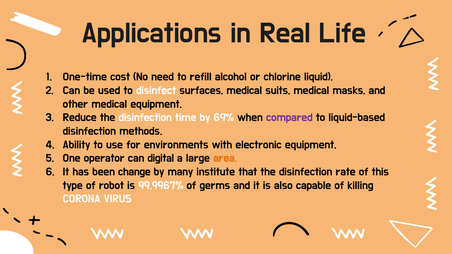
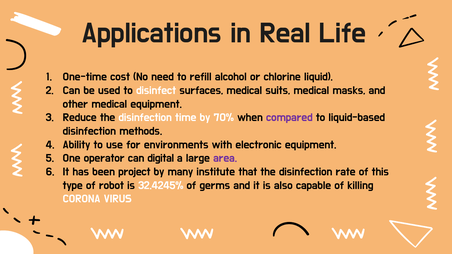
69%: 69% -> 70% (224, 118)
area colour: orange -> purple (225, 158)
change: change -> project (134, 172)
99.9967%: 99.9967% -> 32.4245% (161, 185)
